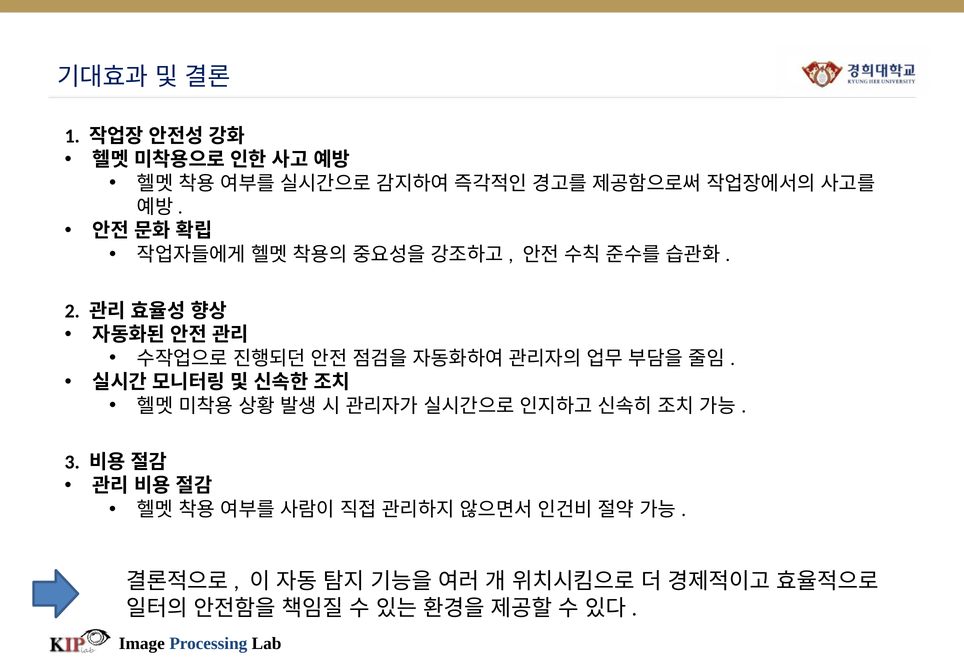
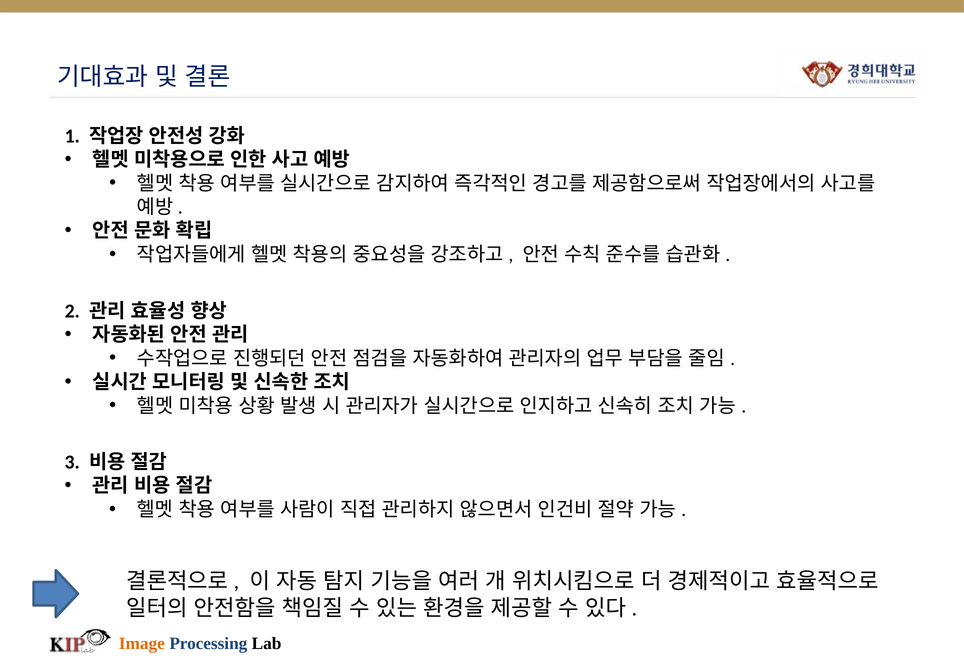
Image colour: black -> orange (142, 644)
